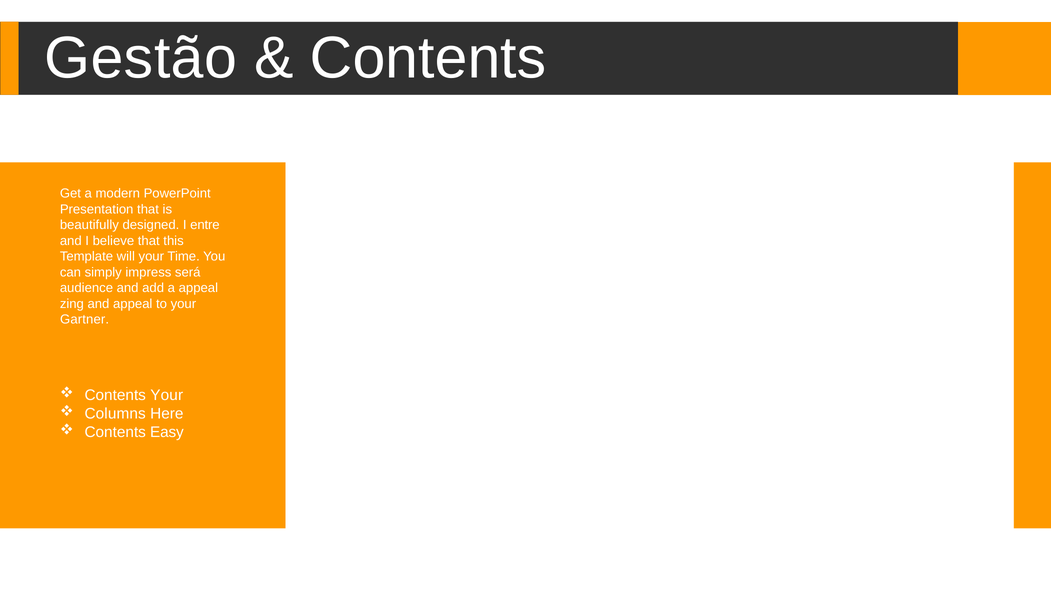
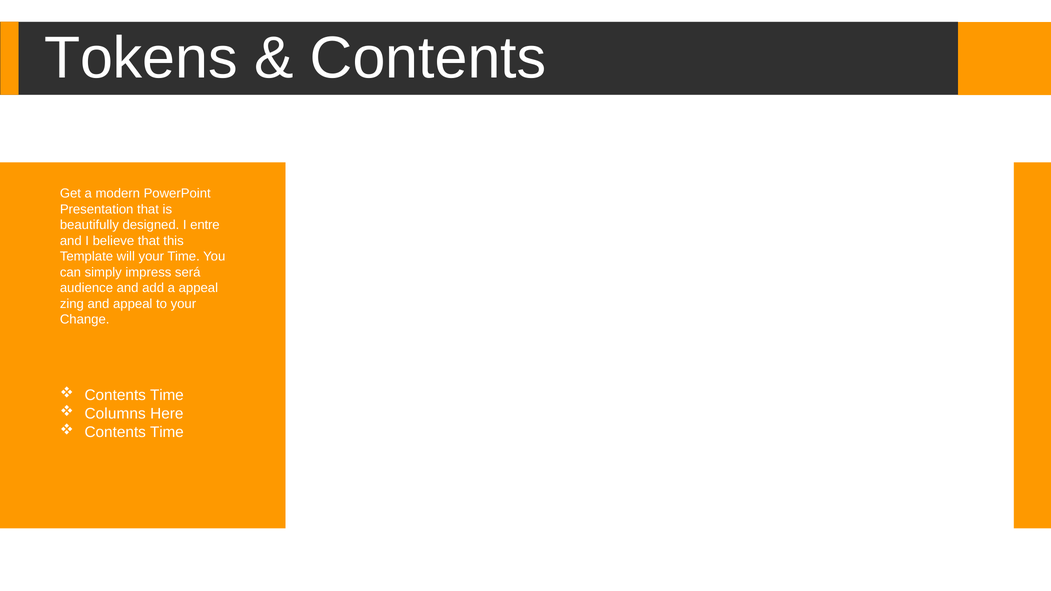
Gestão: Gestão -> Tokens (141, 58)
Gartner: Gartner -> Change (85, 320)
Your: Your -> Time (167, 395)
Easy: Easy -> Time (167, 432)
